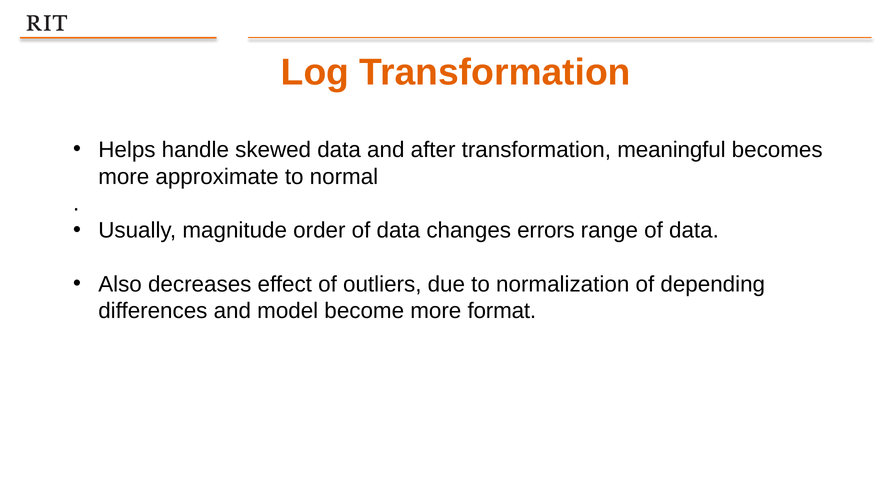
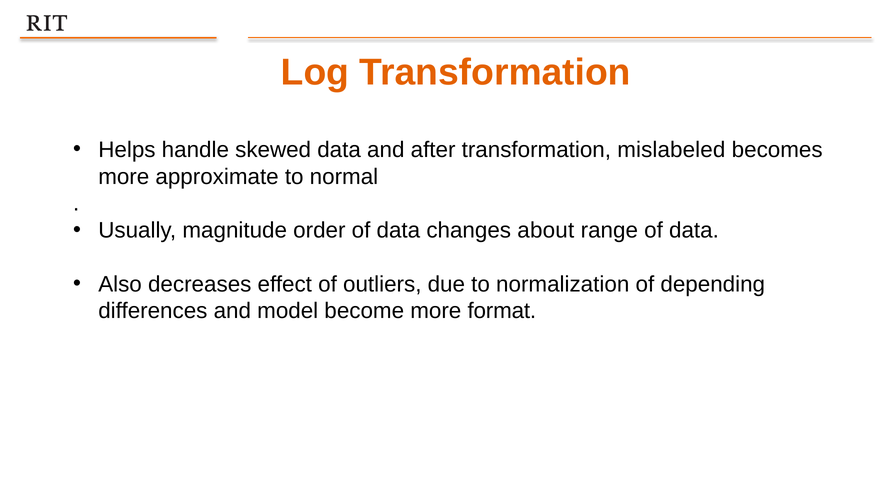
meaningful: meaningful -> mislabeled (671, 150)
errors: errors -> about (546, 230)
